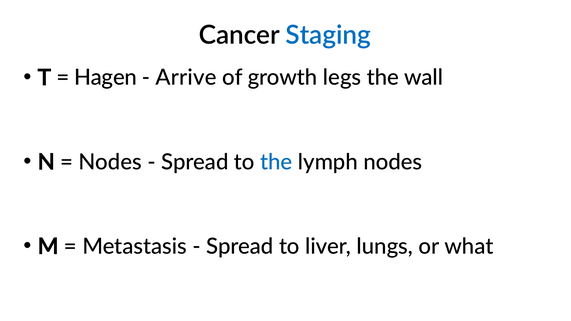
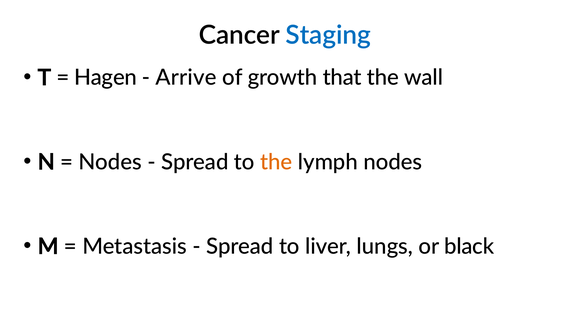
legs: legs -> that (342, 78)
the colour: blue -> orange (276, 162)
what: what -> black (469, 247)
